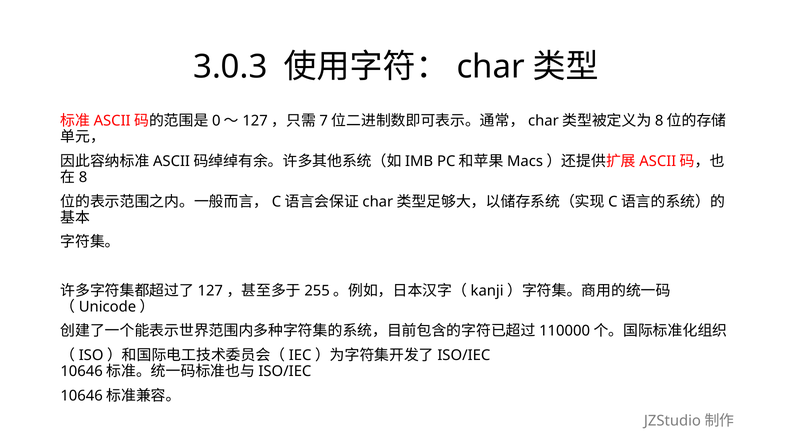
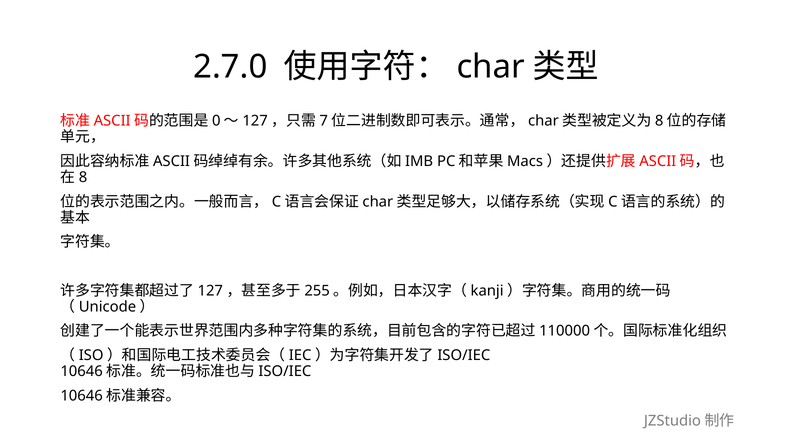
3.0.3: 3.0.3 -> 2.7.0 (230, 67)
